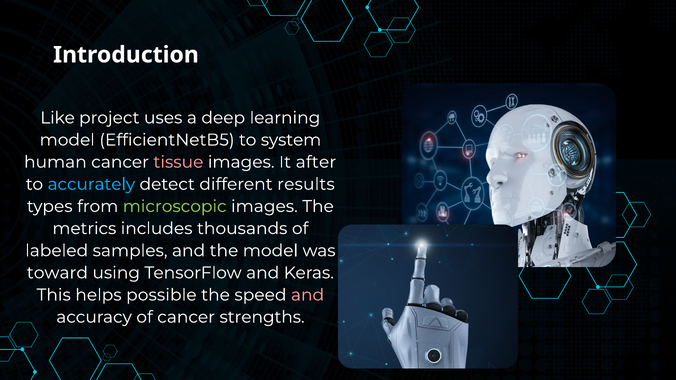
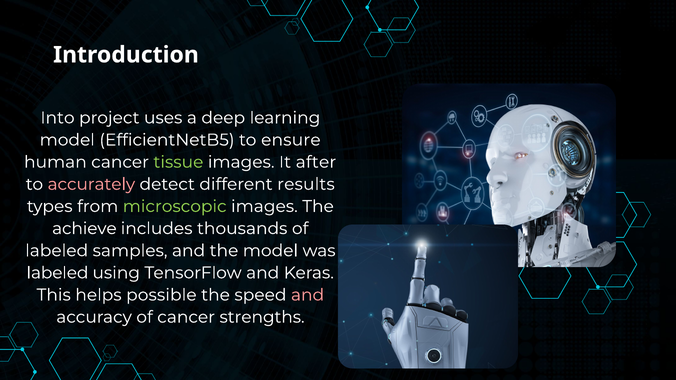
Like: Like -> Into (57, 118)
system: system -> ensure (291, 140)
tissue colour: pink -> light green (178, 162)
accurately colour: light blue -> pink (91, 184)
metrics: metrics -> achieve (84, 229)
toward: toward -> labeled (57, 273)
